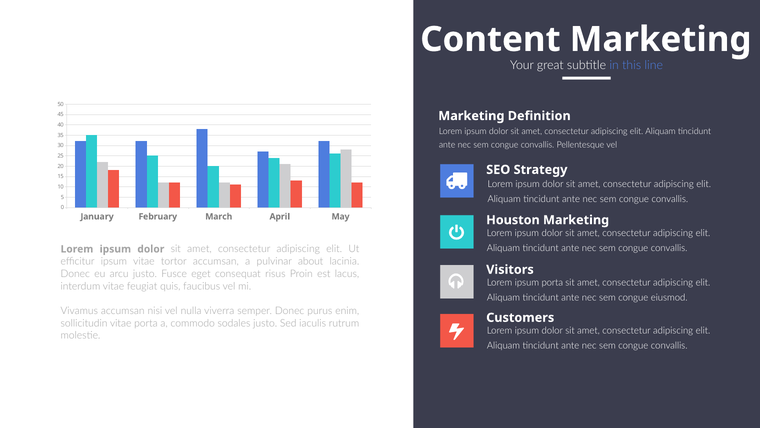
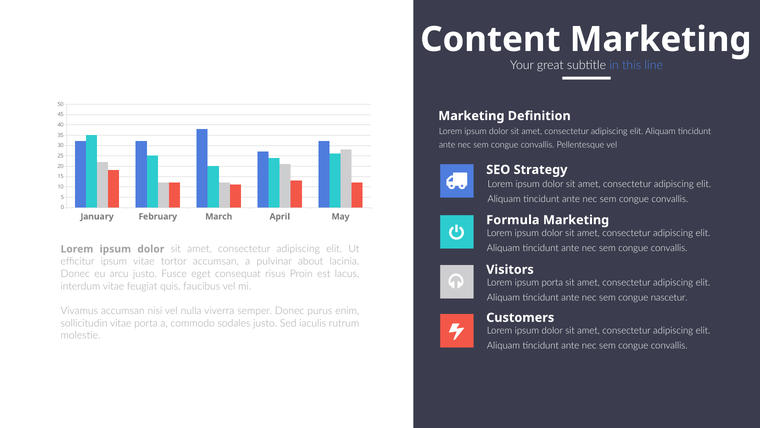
Houston: Houston -> Formula (513, 220)
eiusmod: eiusmod -> nascetur (669, 297)
